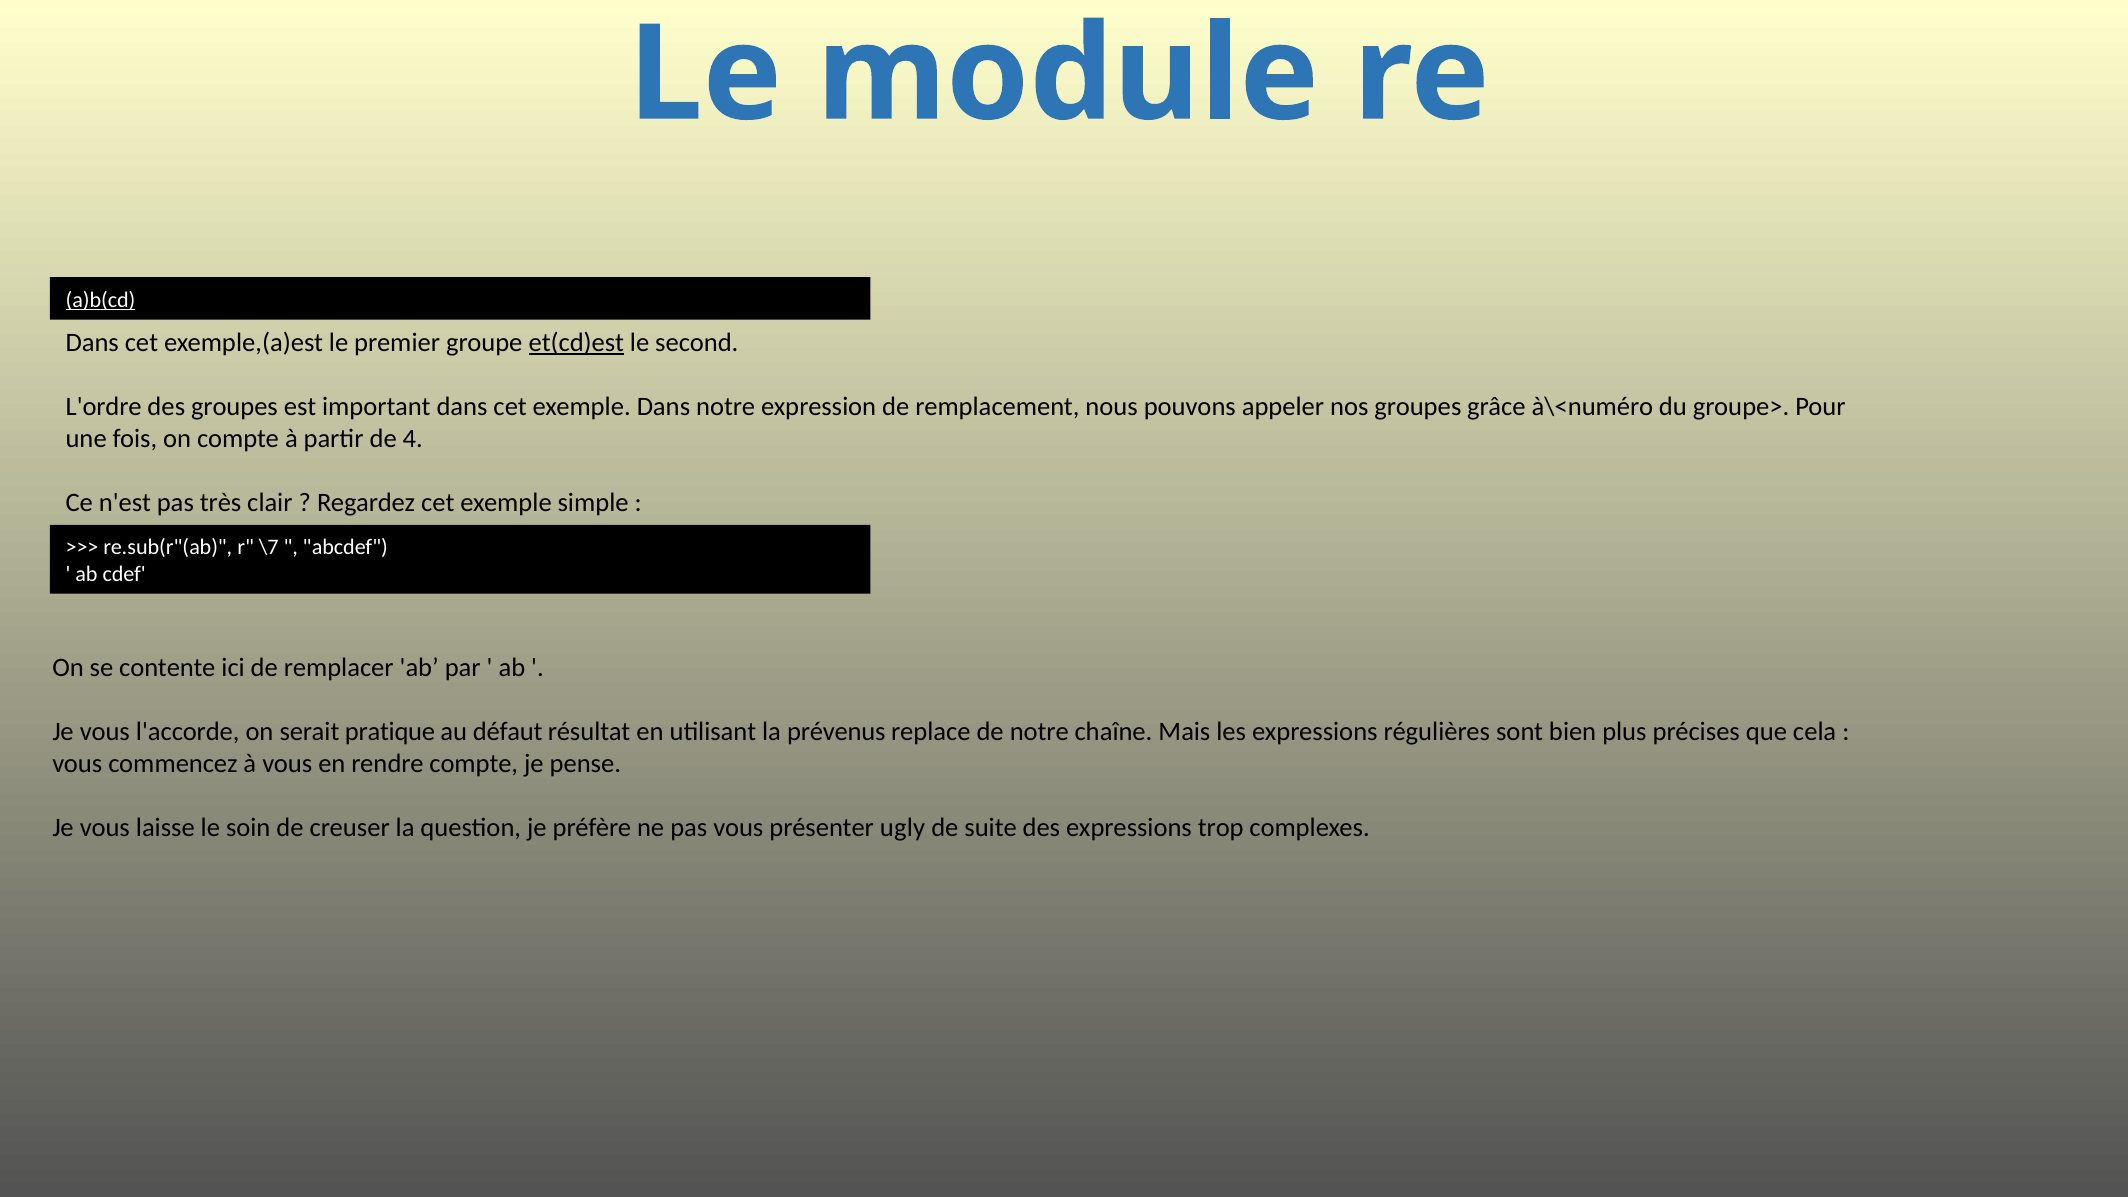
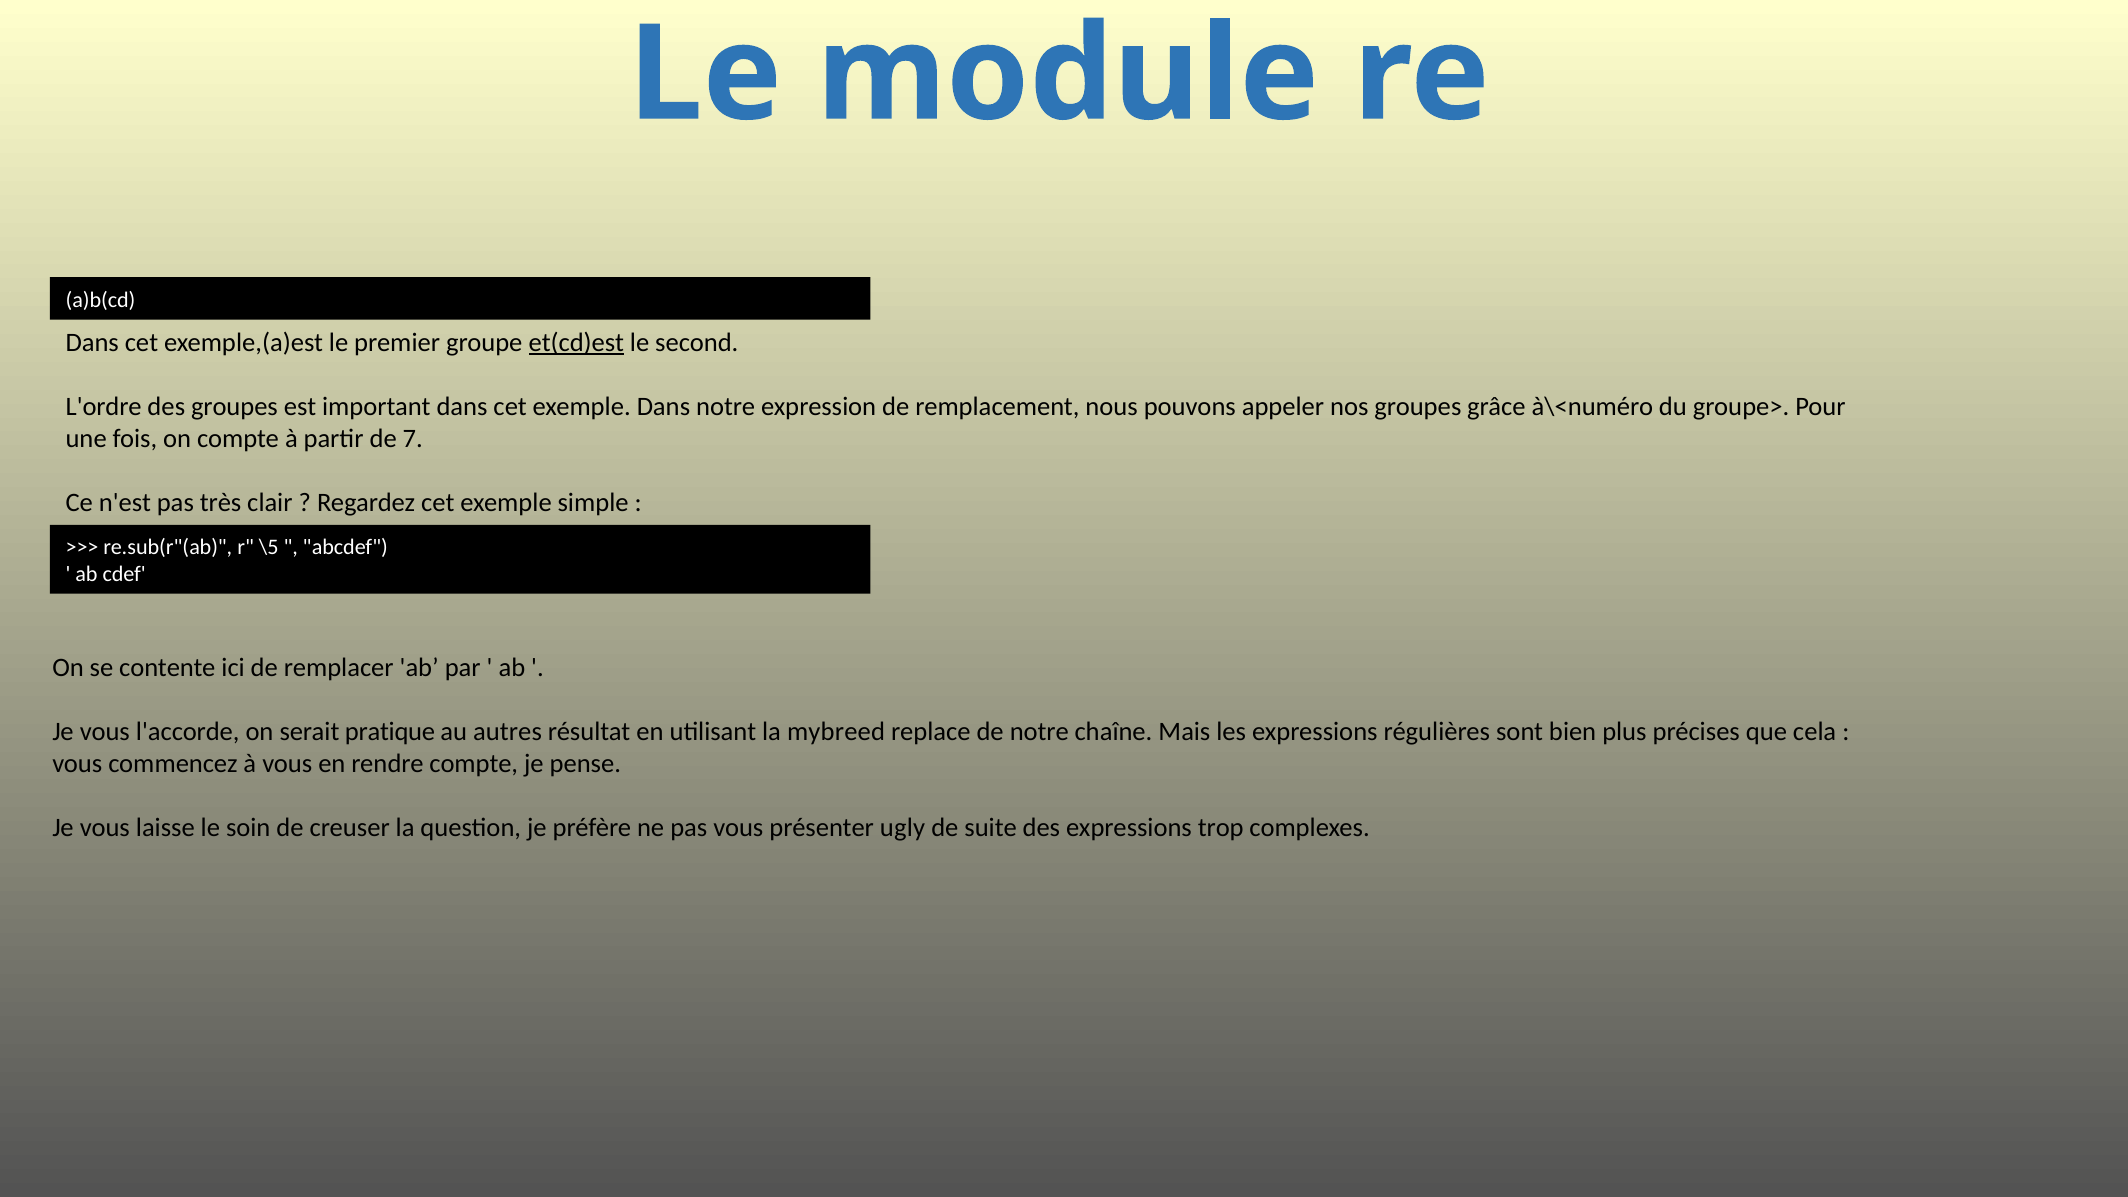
a)b(cd underline: present -> none (100, 300)
4: 4 -> 7 (413, 438)
\7: \7 -> \5 (269, 548)
défaut: défaut -> autres (507, 732)
prévenus: prévenus -> mybreed (836, 732)
